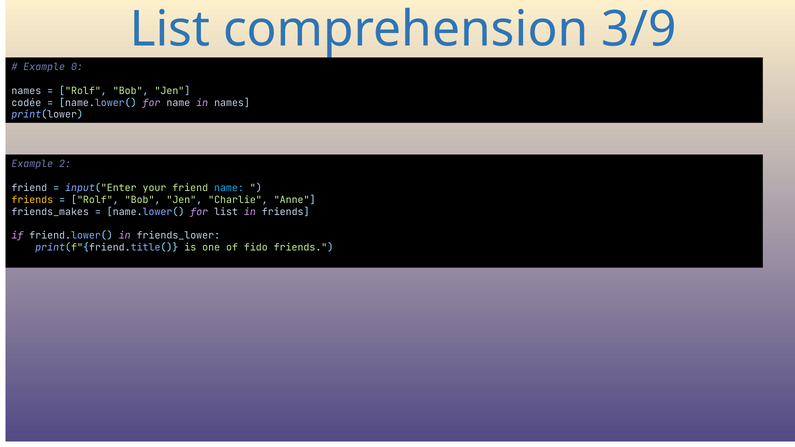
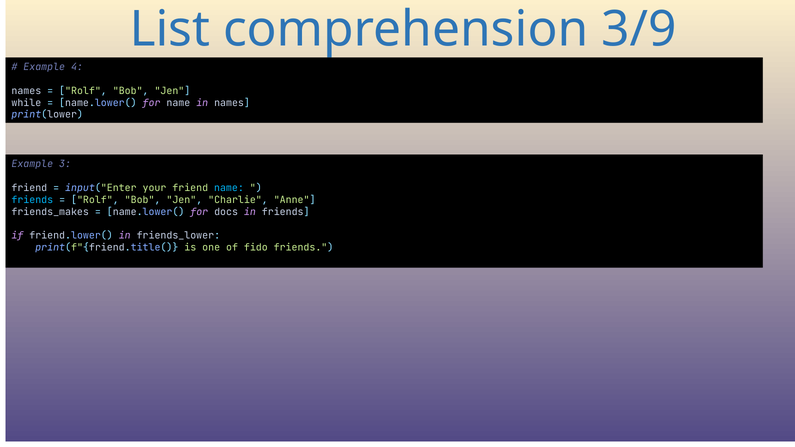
0: 0 -> 4 (77, 67)
codée: codée -> while (26, 103)
2: 2 -> 3 (65, 164)
friends colour: yellow -> light blue (32, 200)
for list: list -> docs (226, 212)
